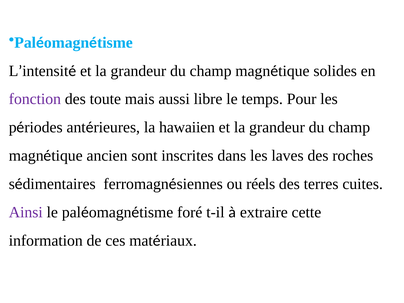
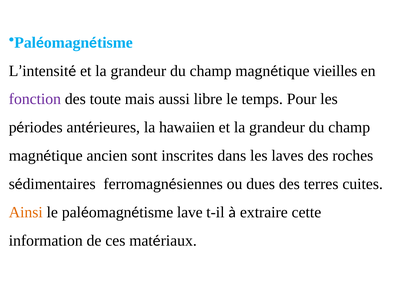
solides: solides -> vieilles (335, 71)
réels: réels -> dues (261, 184)
Ainsi colour: purple -> orange (26, 212)
foré: foré -> lave (190, 212)
